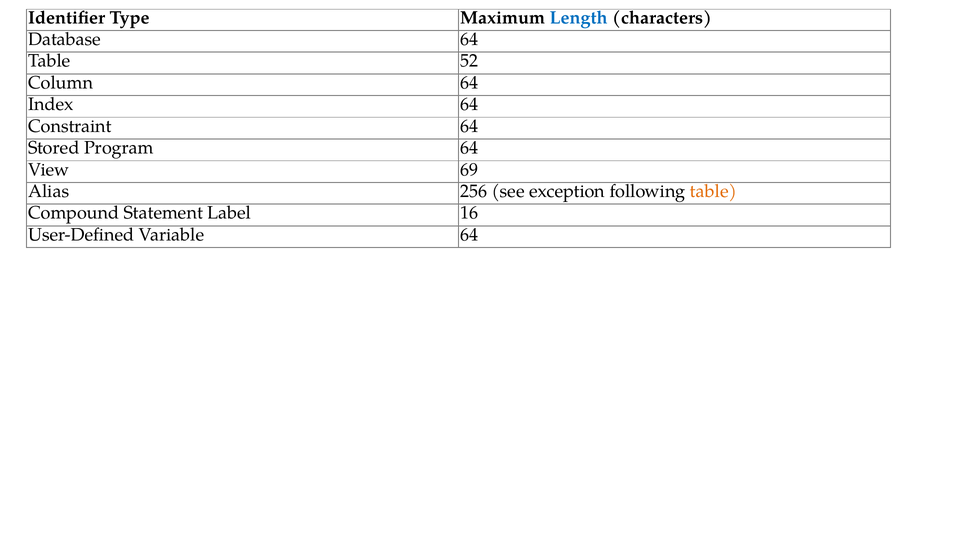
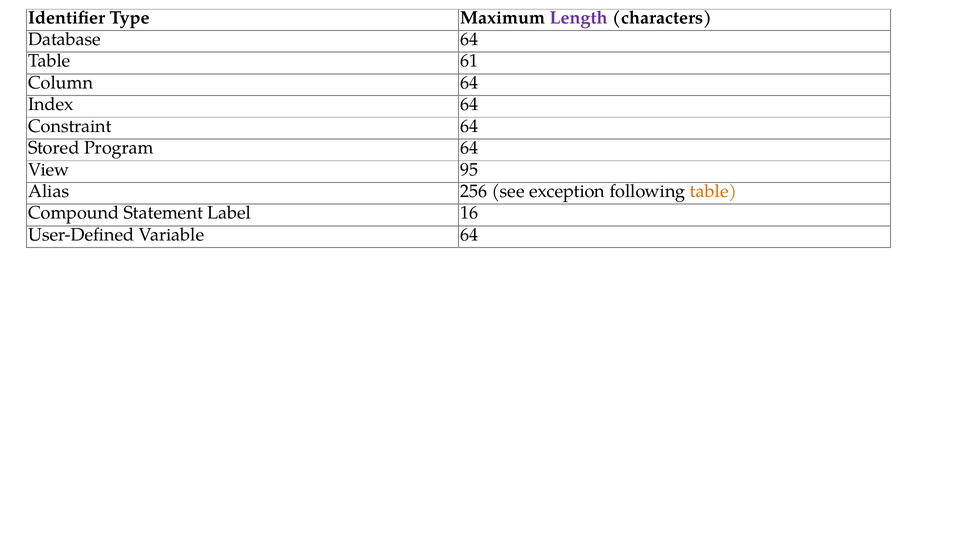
Length colour: blue -> purple (579, 18)
52: 52 -> 61 (469, 61)
69: 69 -> 95 (469, 170)
